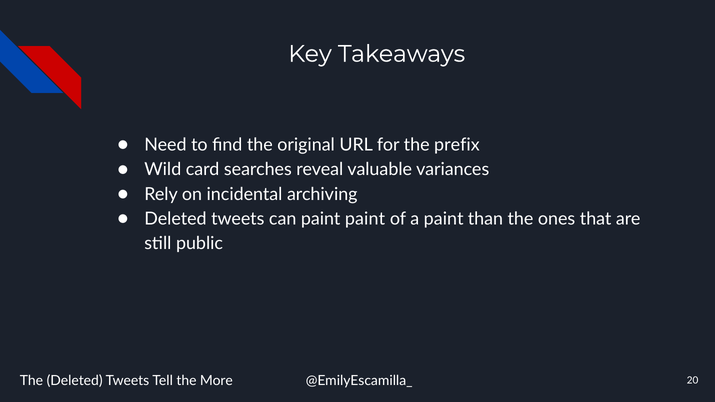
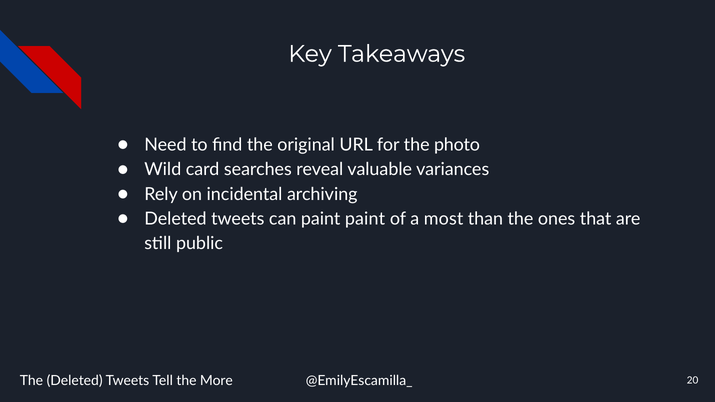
prefix: prefix -> photo (457, 145)
a paint: paint -> most (444, 219)
